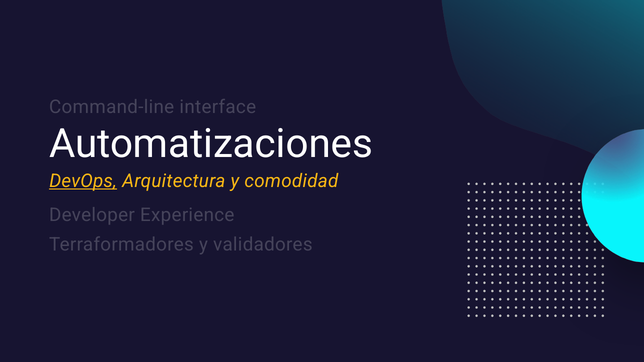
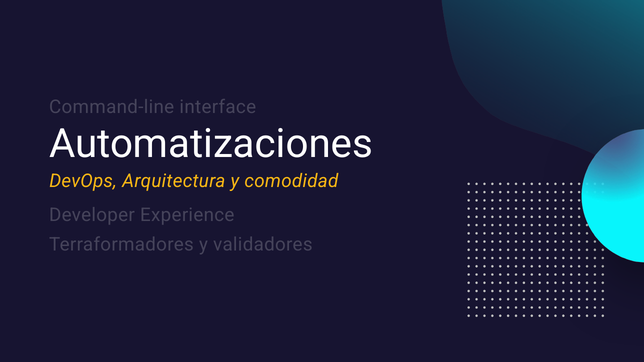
DevOps underline: present -> none (83, 181)
